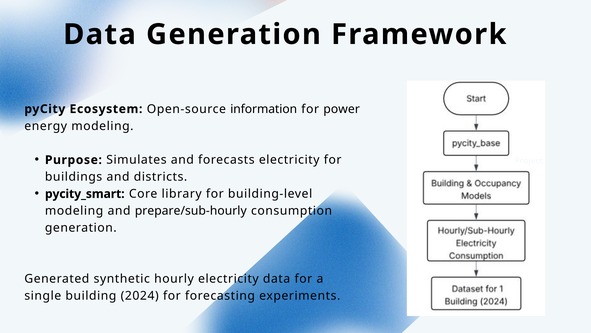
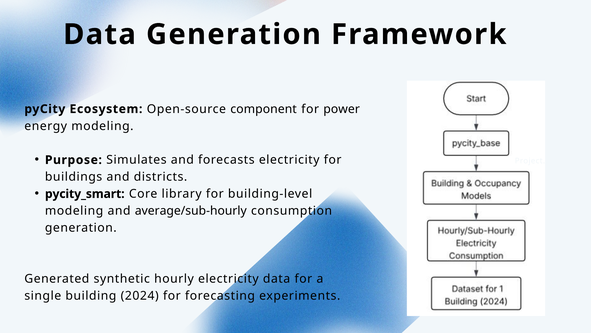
information: information -> component (264, 109)
prepare/sub-hourly: prepare/sub-hourly -> average/sub-hourly (191, 211)
